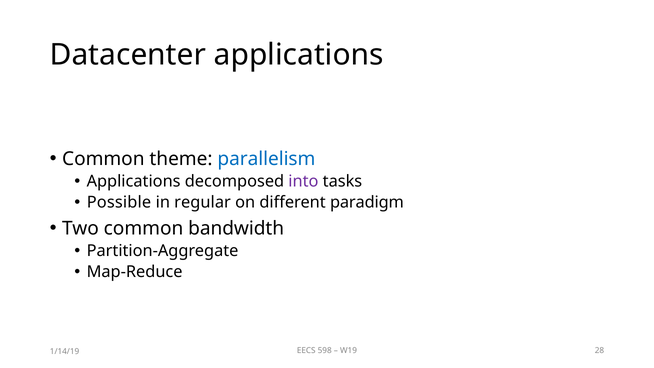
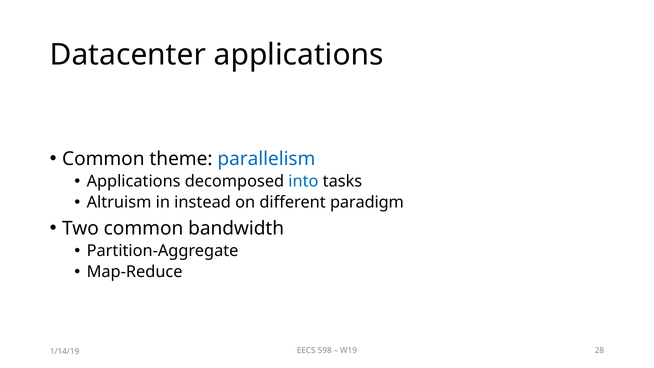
into colour: purple -> blue (303, 181)
Possible: Possible -> Altruism (119, 202)
regular: regular -> instead (203, 202)
